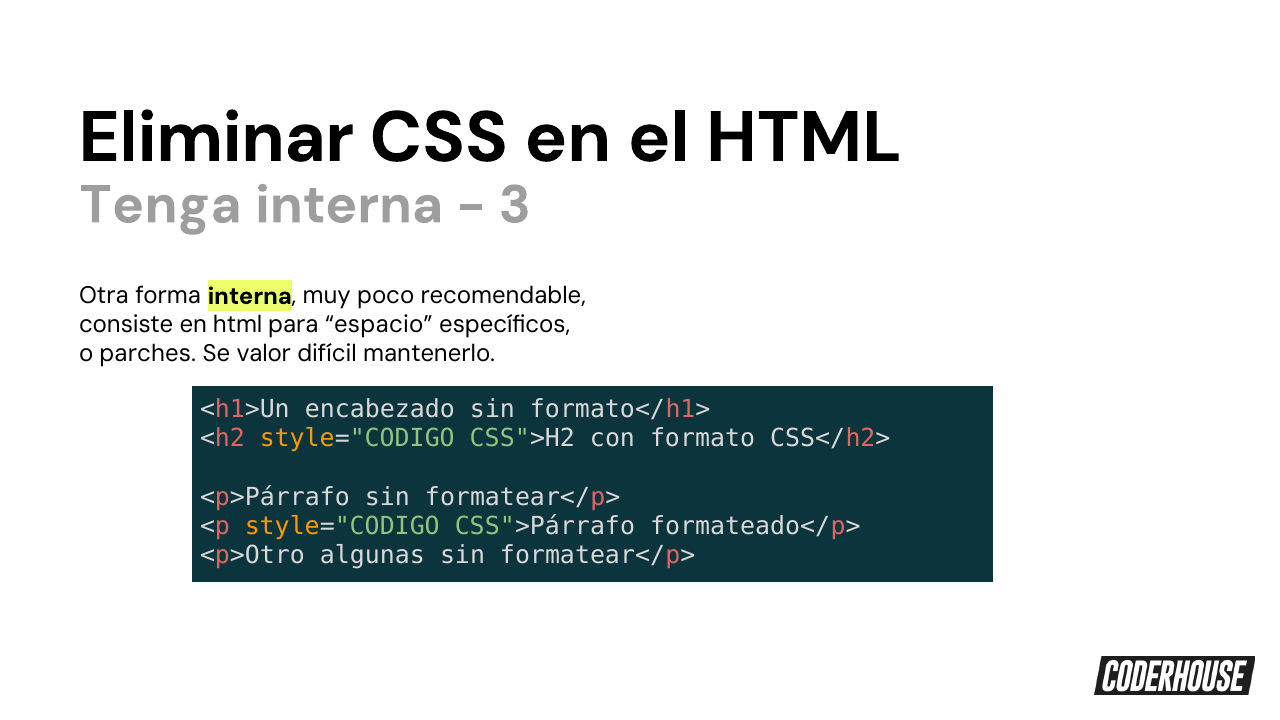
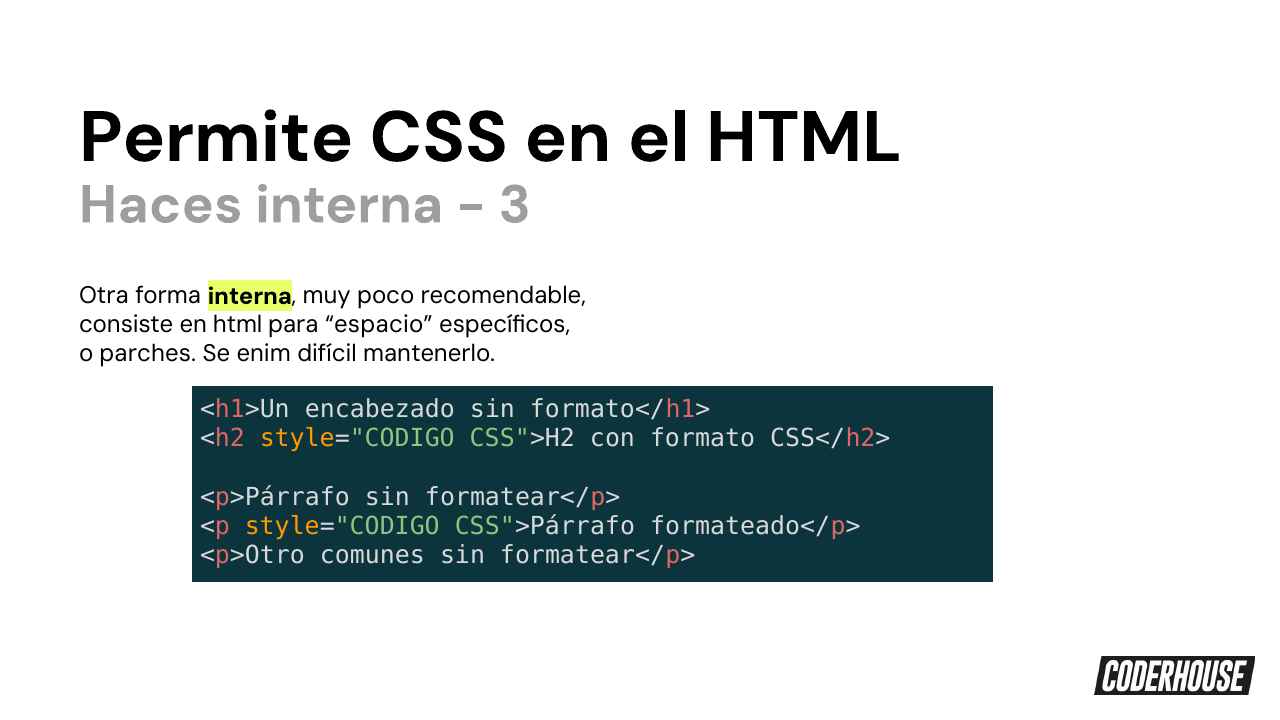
Eliminar: Eliminar -> Permite (216, 137)
Tenga: Tenga -> Haces (161, 205)
valor: valor -> enim (264, 354)
algunas: algunas -> comunes (372, 556)
